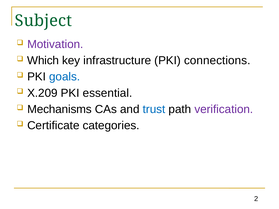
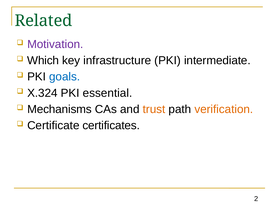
Subject: Subject -> Related (43, 21)
connections: connections -> intermediate (217, 61)
X.209: X.209 -> X.324 (42, 93)
trust colour: blue -> orange (154, 109)
verification colour: purple -> orange (224, 109)
categories: categories -> certificates (111, 126)
